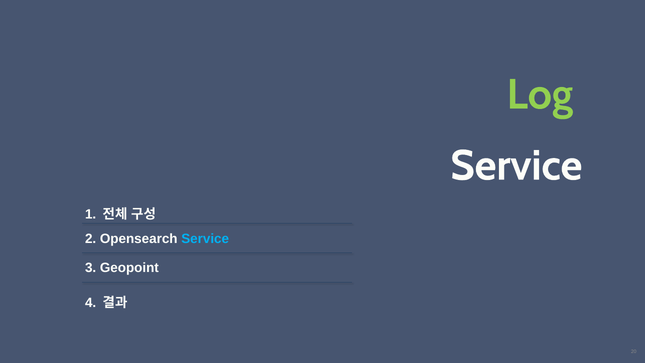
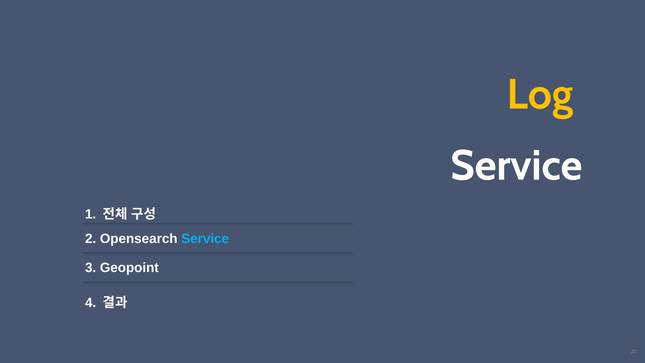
Log colour: light green -> yellow (540, 95)
